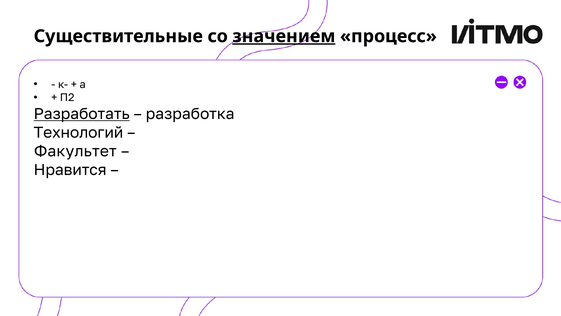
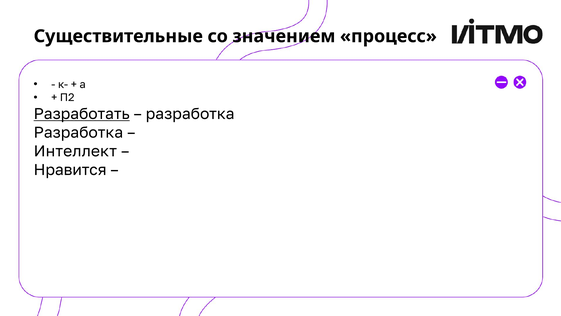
значением underline: present -> none (284, 36)
Технологий: Технологий -> Разработка (78, 133)
Факультет: Факультет -> Интеллект (75, 151)
